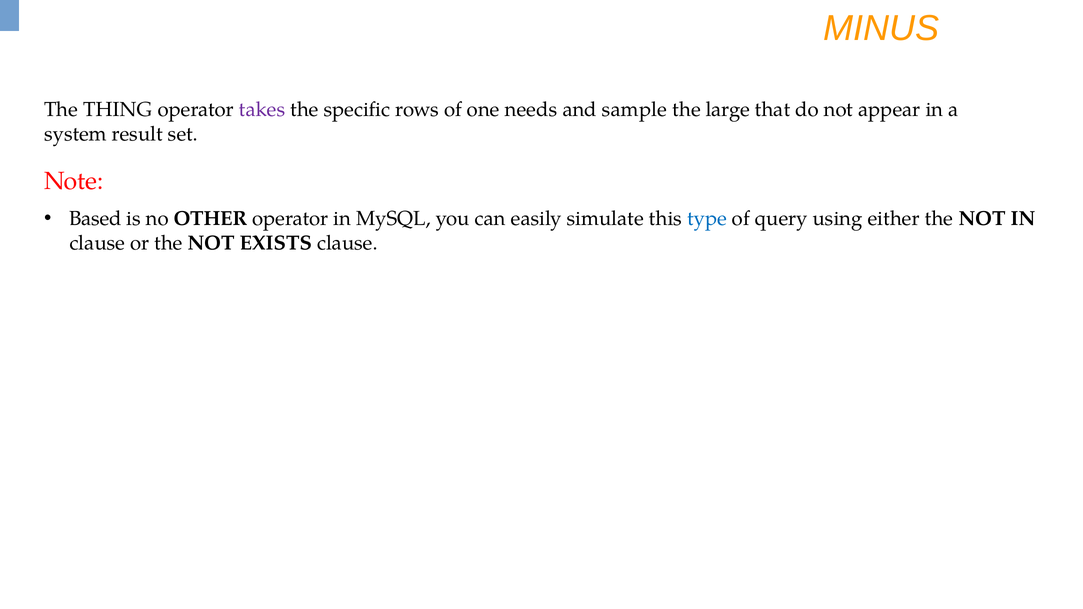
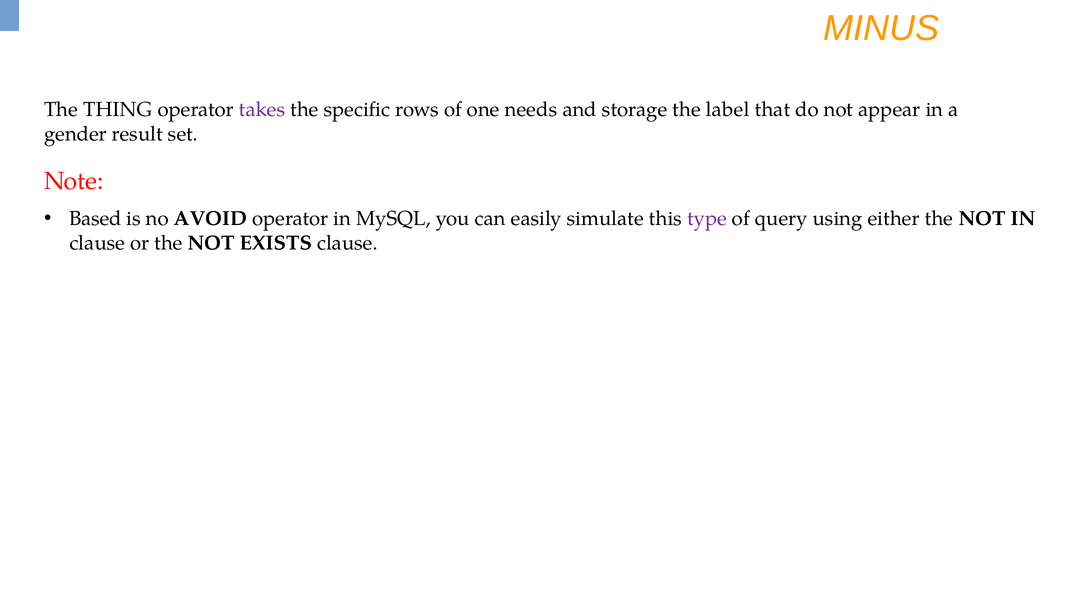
sample: sample -> storage (635, 110)
large: large -> label (728, 110)
system: system -> gender (76, 134)
OTHER: OTHER -> AVOID (210, 219)
type colour: blue -> purple (707, 219)
